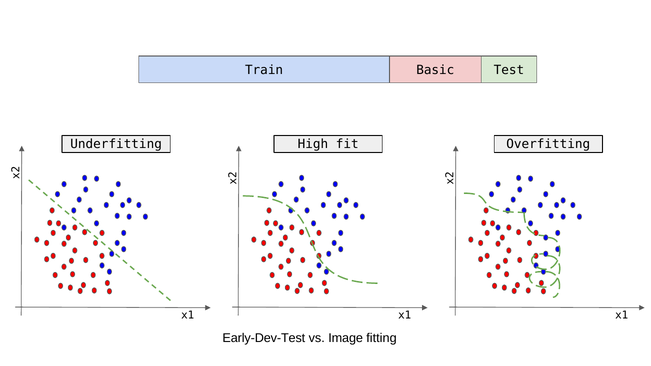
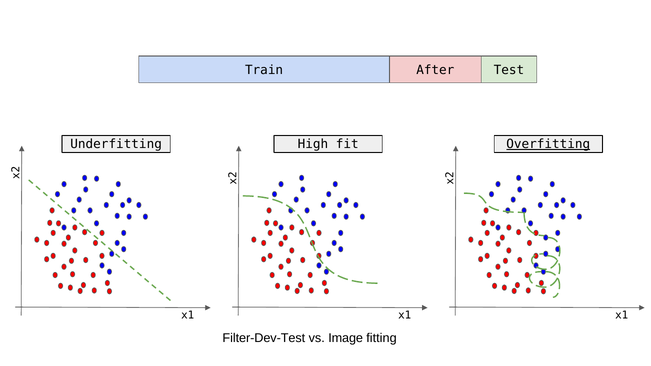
Basic: Basic -> After (435, 70)
Overfitting underline: none -> present (548, 144)
Early-Dev-Test: Early-Dev-Test -> Filter-Dev-Test (264, 338)
